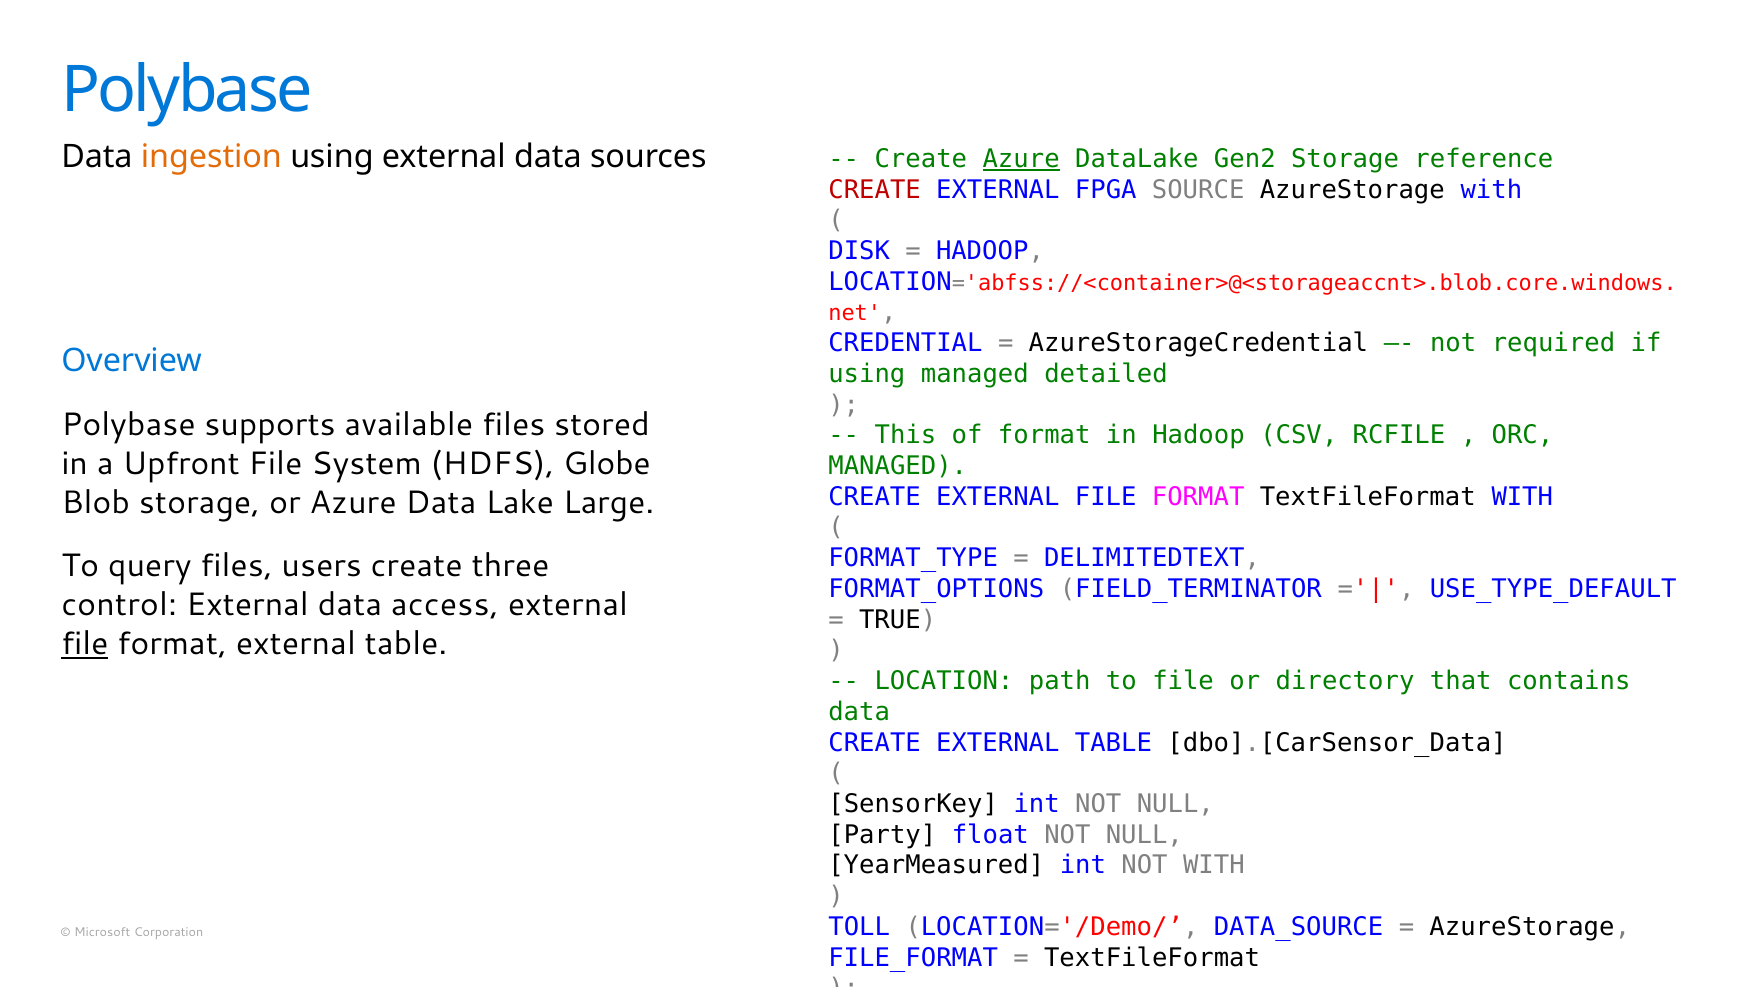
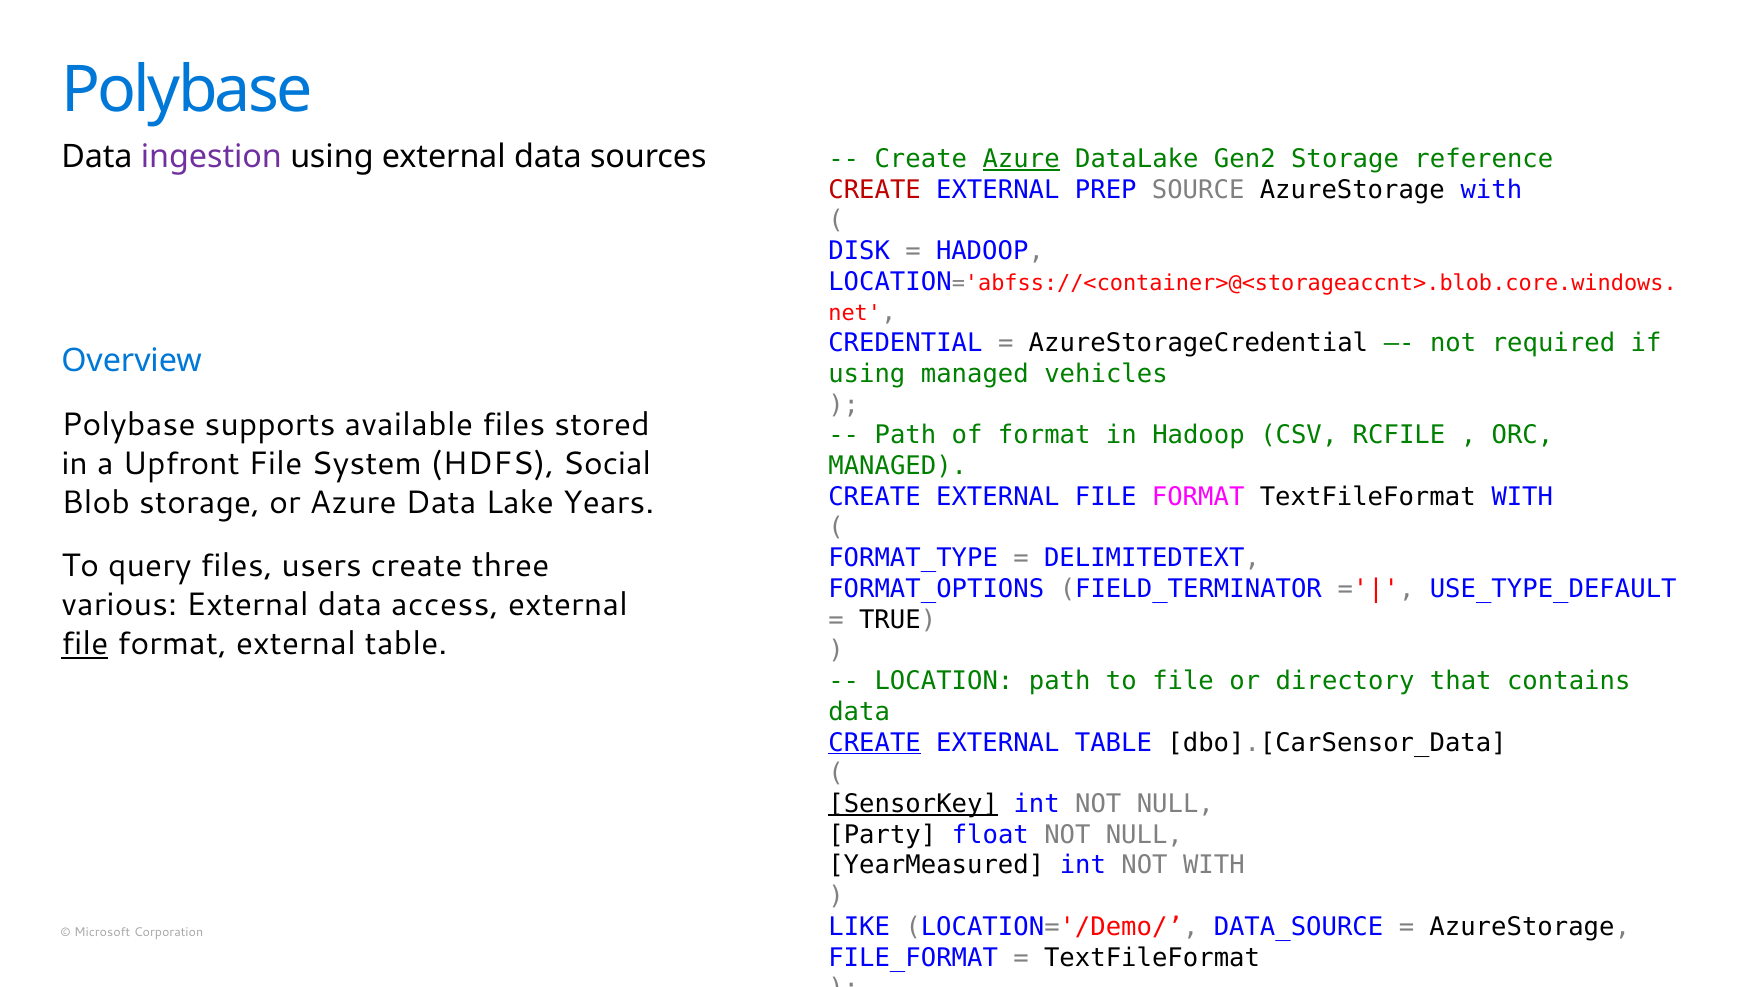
ingestion colour: orange -> purple (211, 157)
FPGA: FPGA -> PREP (1106, 190)
detailed: detailed -> vehicles (1106, 374)
This: This -> Path (905, 435)
Globe: Globe -> Social (607, 464)
Large: Large -> Years (609, 502)
control: control -> various (119, 605)
CREATE underline: none -> present (875, 742)
SensorKey underline: none -> present (913, 804)
TOLL: TOLL -> LIKE (859, 927)
